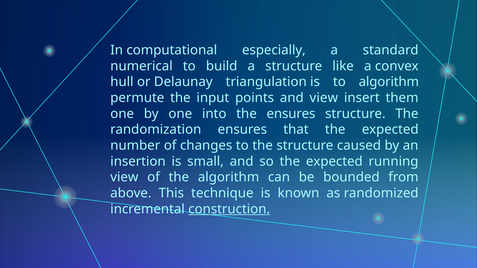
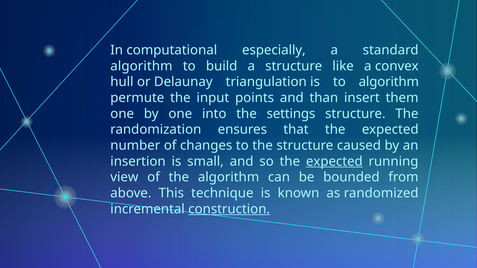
numerical: numerical -> algorithm (141, 66)
and view: view -> than (324, 98)
the ensures: ensures -> settings (291, 114)
expected underline: none -> present (334, 162)
